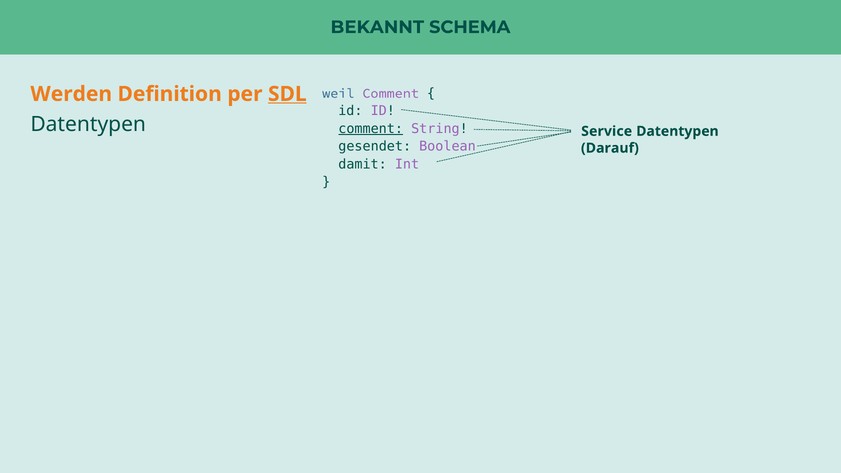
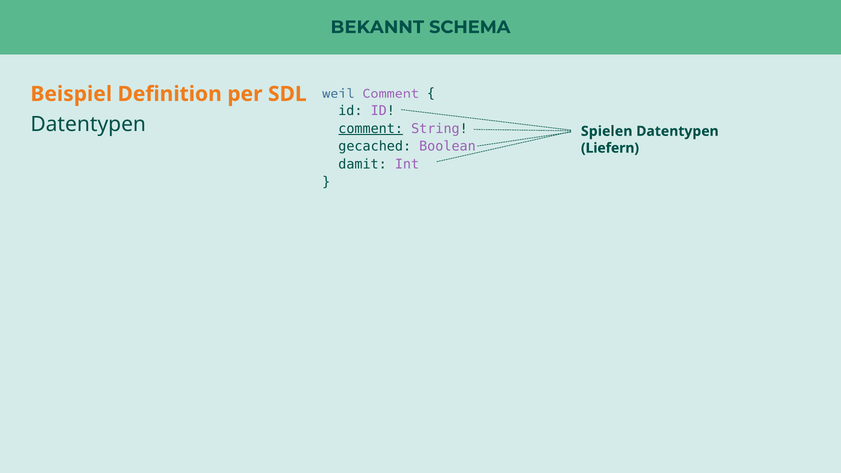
Werden: Werden -> Beispiel (71, 94)
SDL underline: present -> none (287, 94)
Service: Service -> Spielen (607, 131)
gesendet: gesendet -> gecached (375, 146)
Darauf: Darauf -> Liefern (610, 148)
